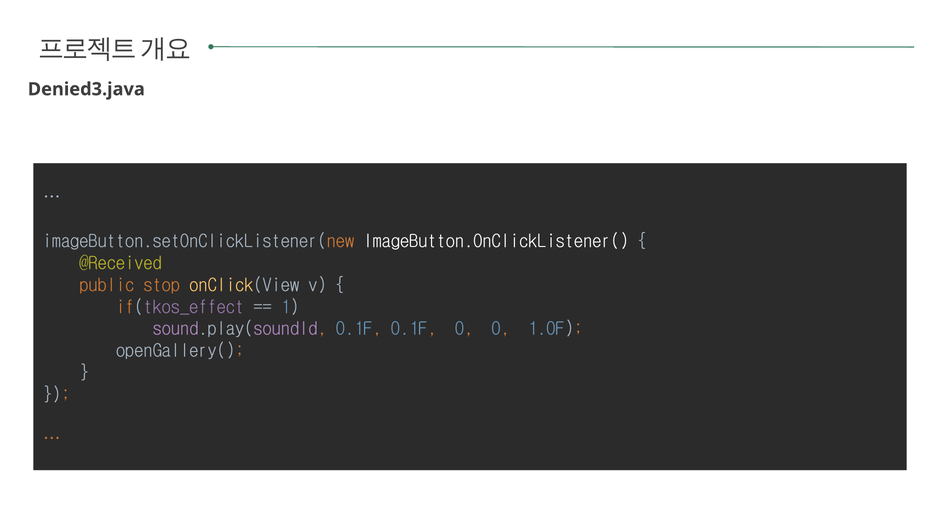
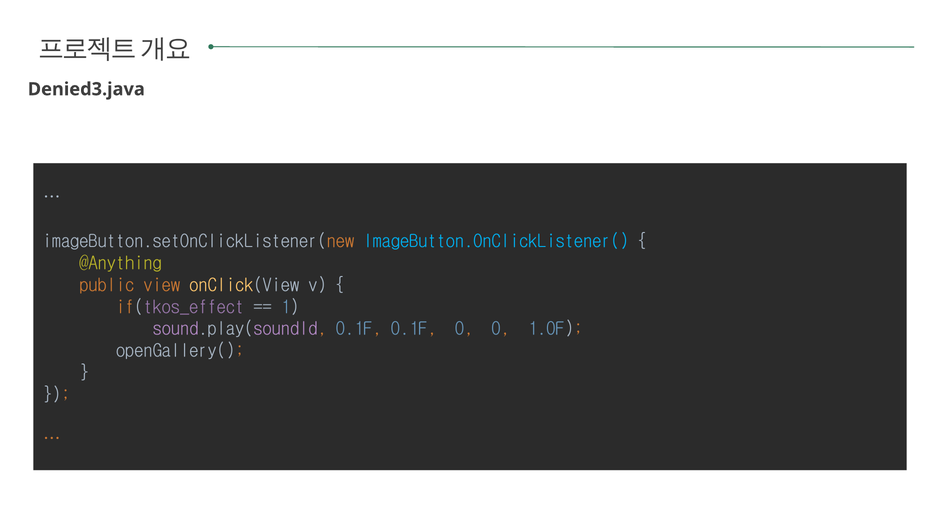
ImageButton.OnClickListener( colour: white -> light blue (496, 241)
@Received: @Received -> @Anything (121, 263)
stop: stop -> view (162, 285)
